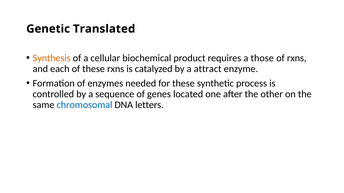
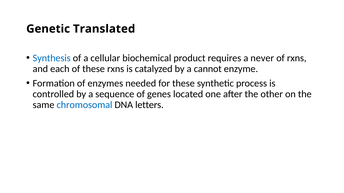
Synthesis colour: orange -> blue (52, 58)
those: those -> never (262, 58)
attract: attract -> cannot (208, 69)
